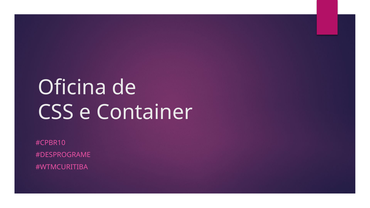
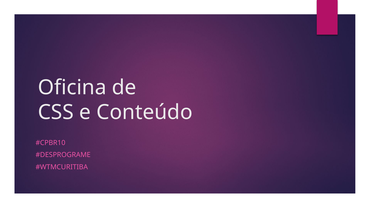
Container: Container -> Conteúdo (145, 112)
